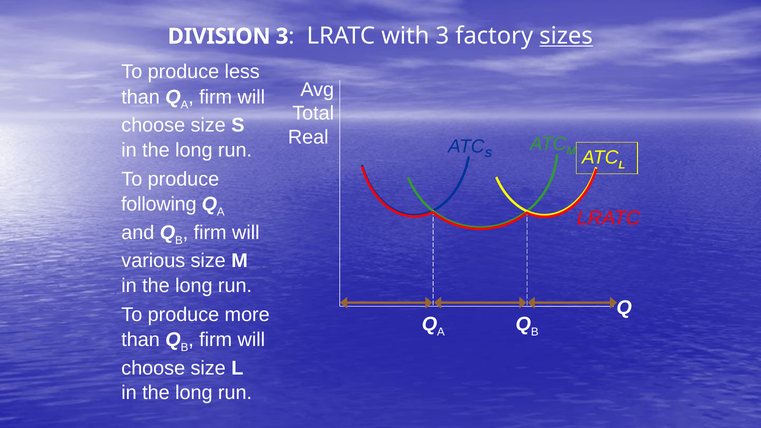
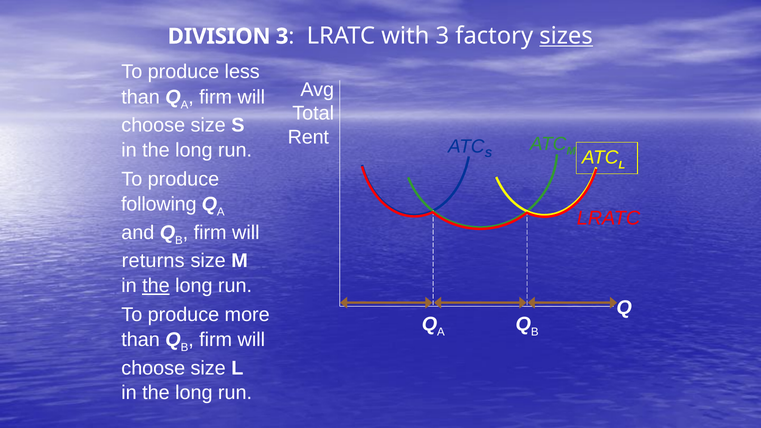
Real: Real -> Rent (308, 137)
various: various -> returns (153, 261)
the underline: none -> present (156, 286)
